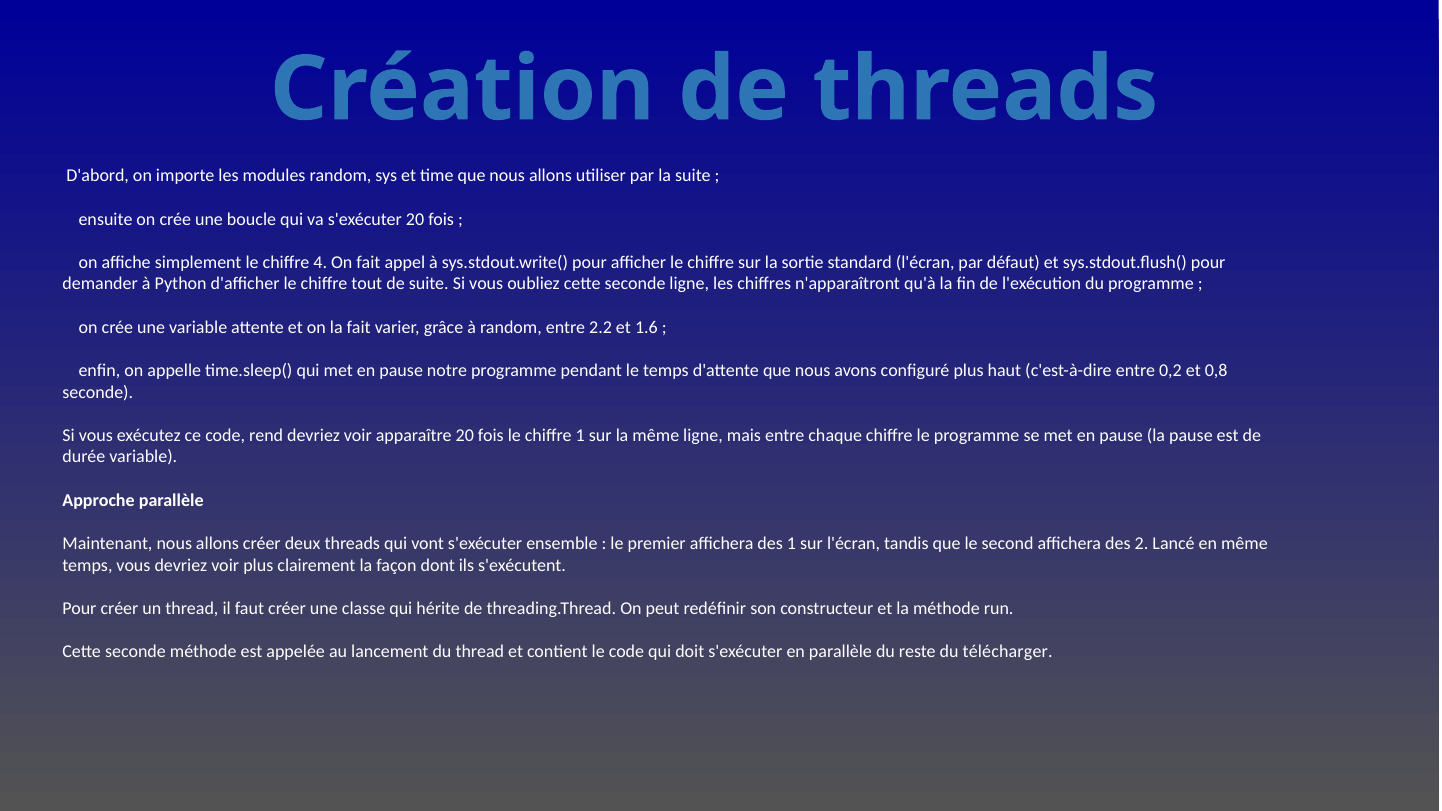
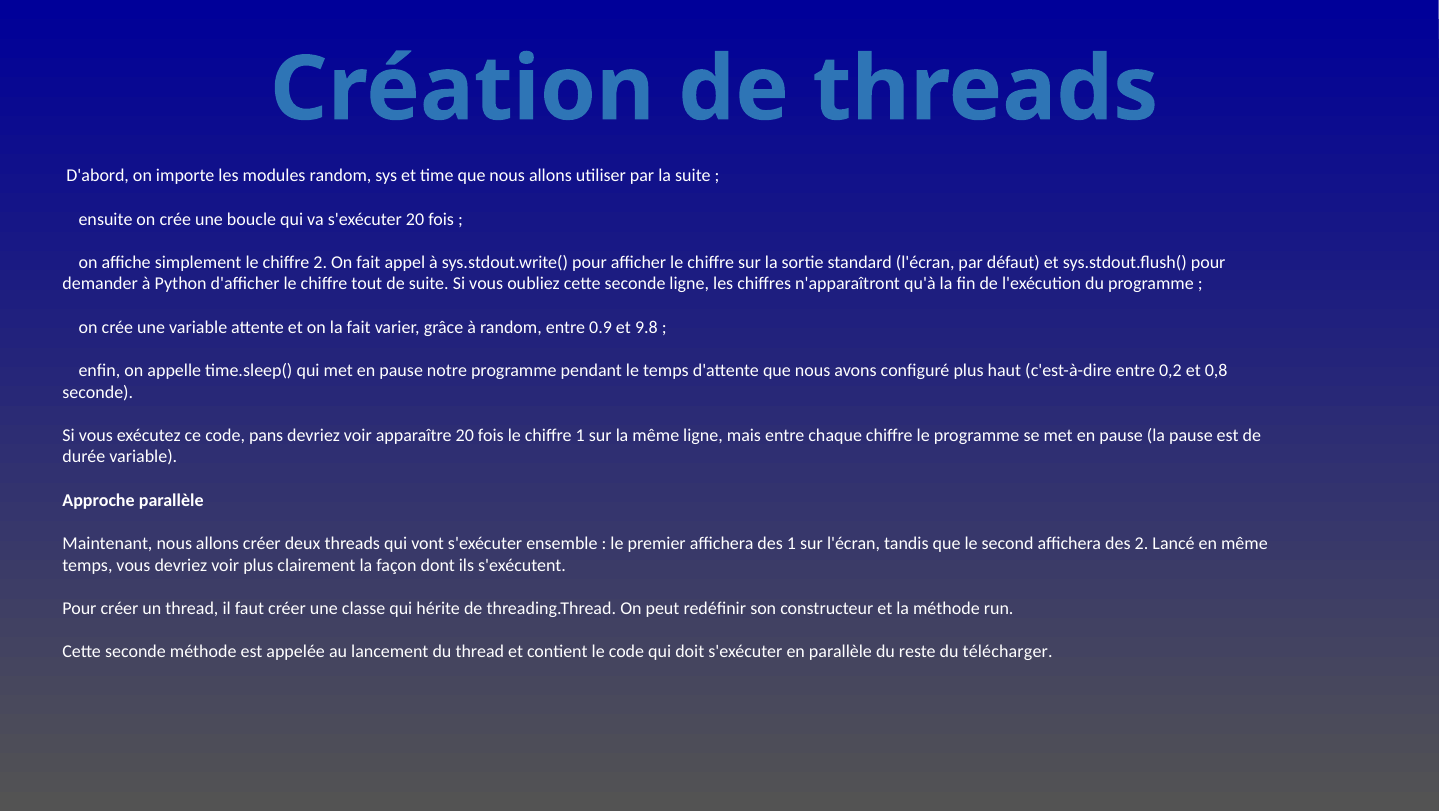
chiffre 4: 4 -> 2 (320, 262)
2.2: 2.2 -> 0.9 (601, 327)
1.6: 1.6 -> 9.8 (646, 327)
rend: rend -> pans (266, 435)
